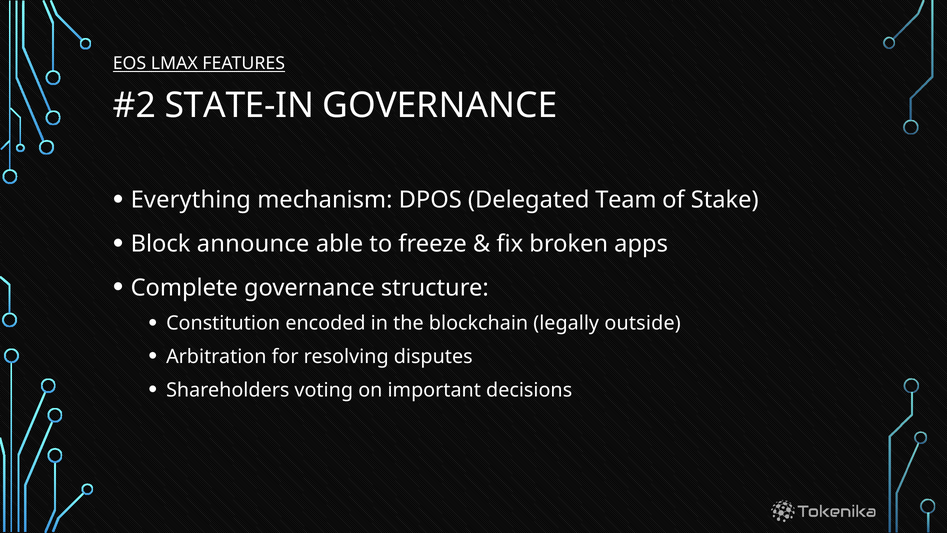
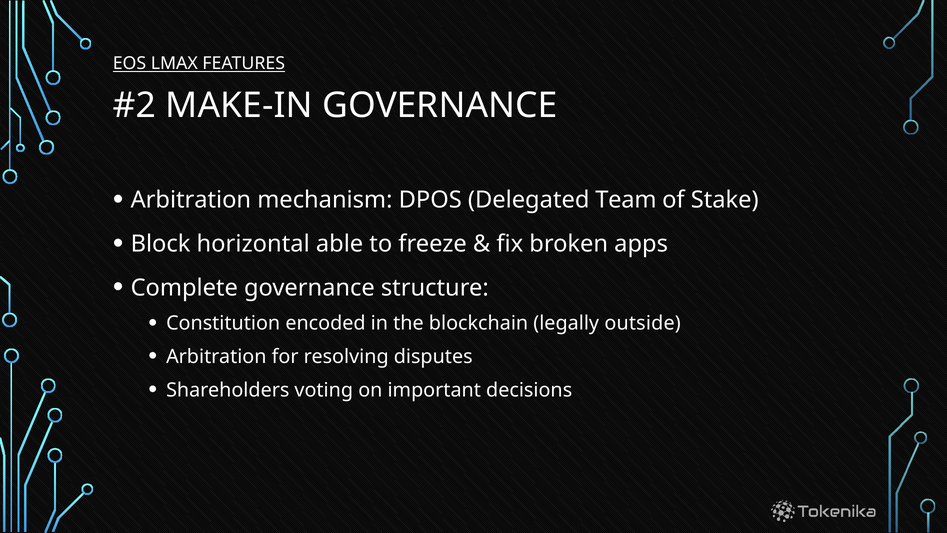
STATE-IN: STATE-IN -> MAKE-IN (239, 105)
Everything: Everything -> Arbitration (191, 200)
announce: announce -> horizontal (253, 244)
